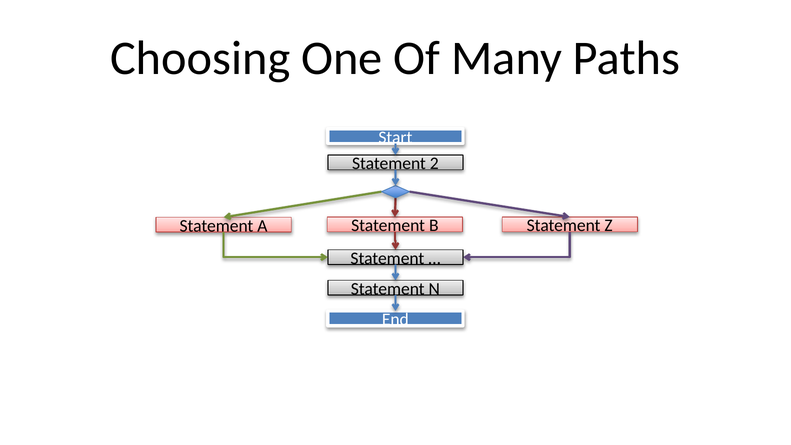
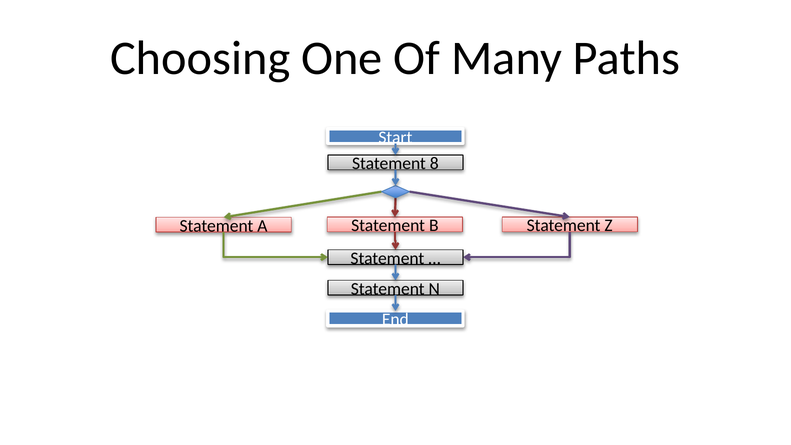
2: 2 -> 8 (434, 164)
